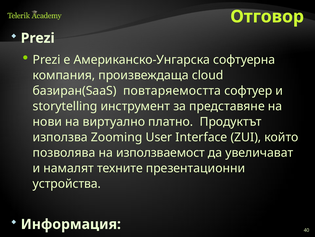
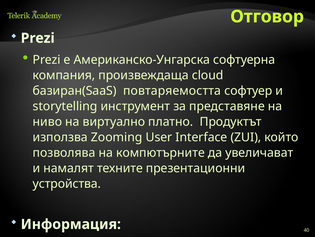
нови: нови -> ниво (47, 121)
използваемост: използваемост -> компютърните (160, 152)
